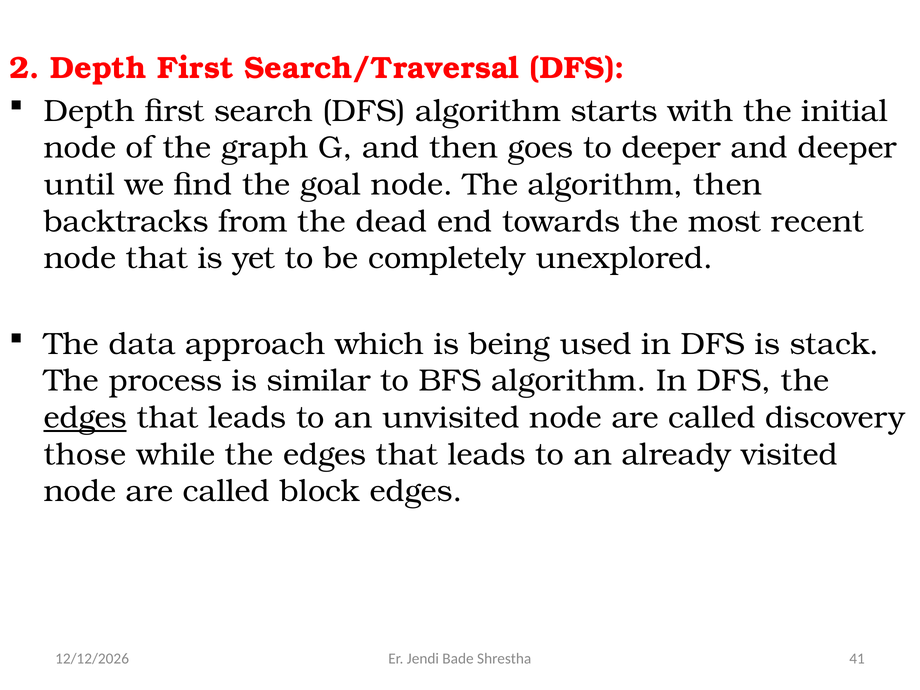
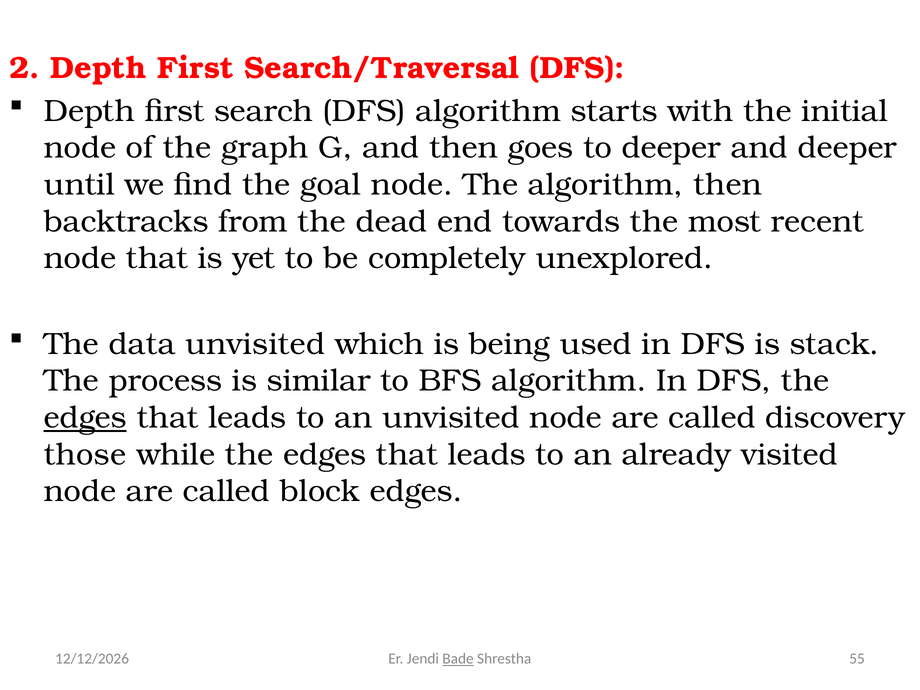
data approach: approach -> unvisited (255, 344)
Bade underline: none -> present (458, 659)
41: 41 -> 55 (857, 659)
